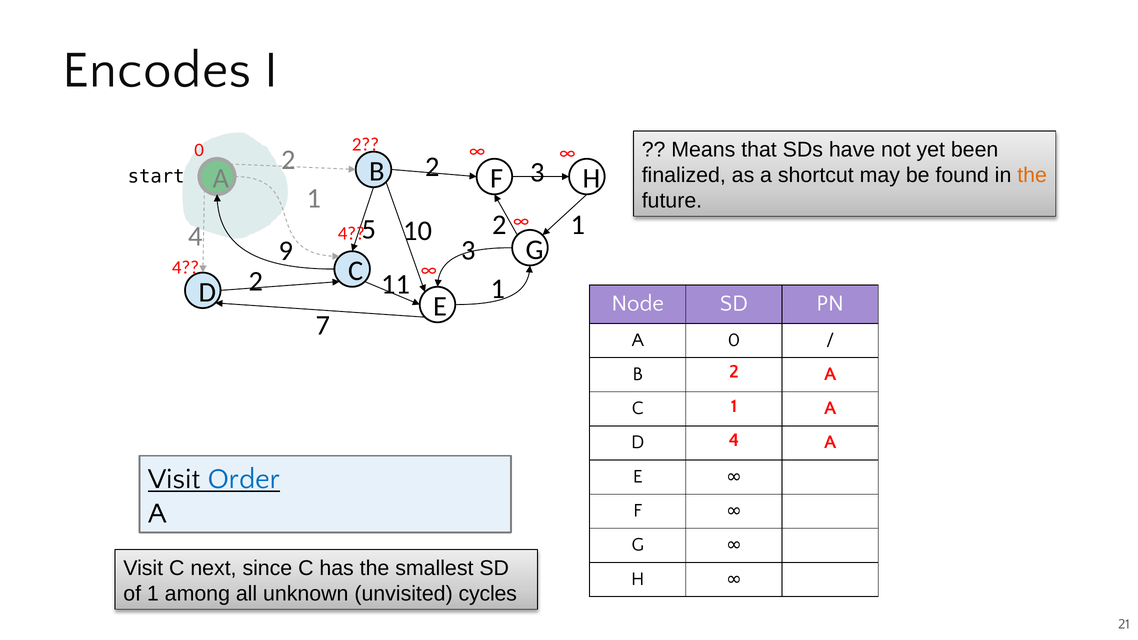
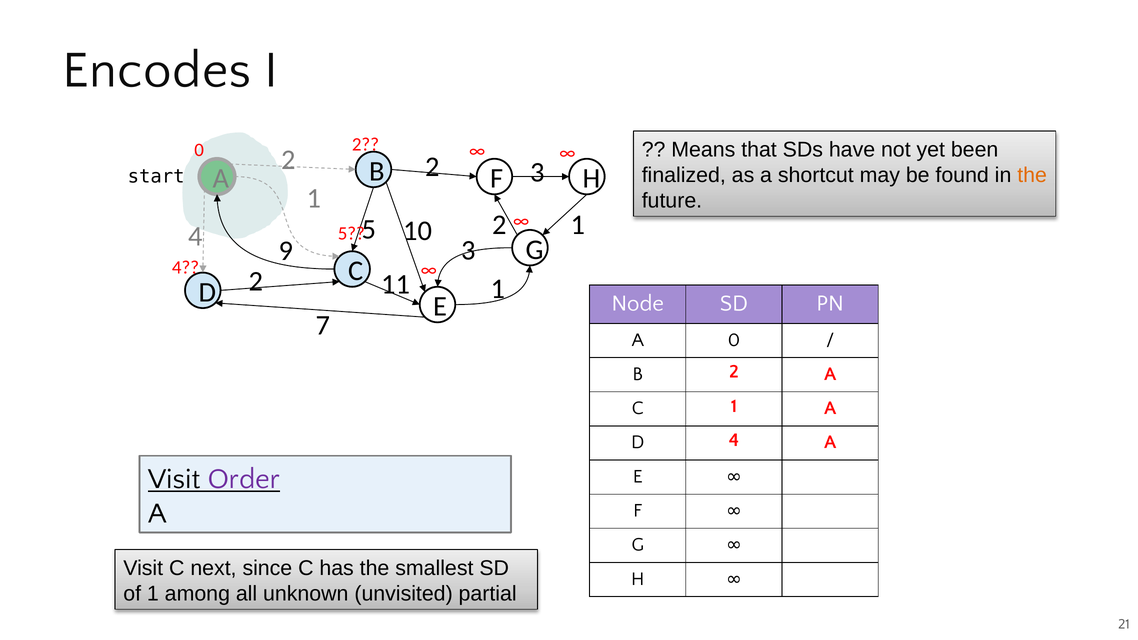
4: 4 -> 5 (351, 233)
Order colour: blue -> purple (244, 479)
cycles: cycles -> partial (488, 594)
